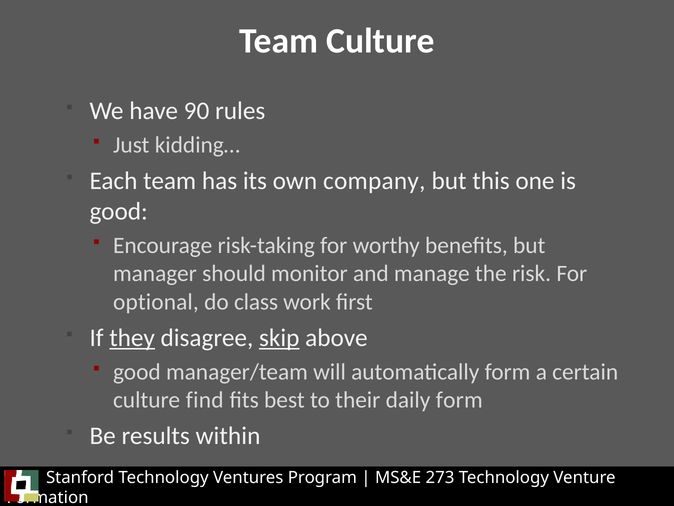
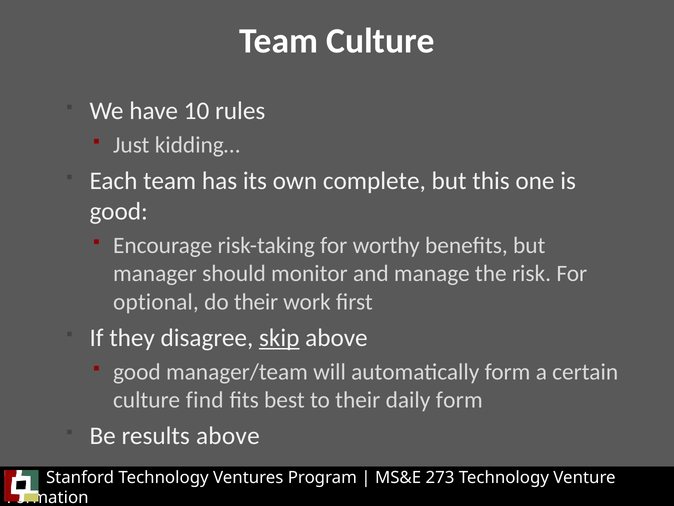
90: 90 -> 10 (197, 111)
company: company -> complete (374, 181)
do class: class -> their (256, 301)
they underline: present -> none (132, 337)
results within: within -> above (228, 436)
